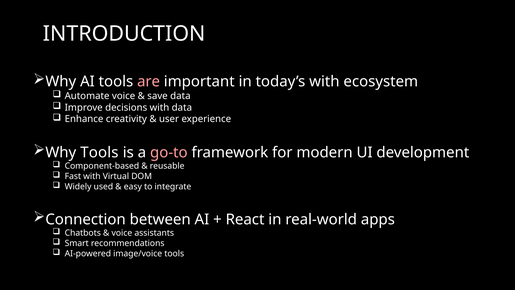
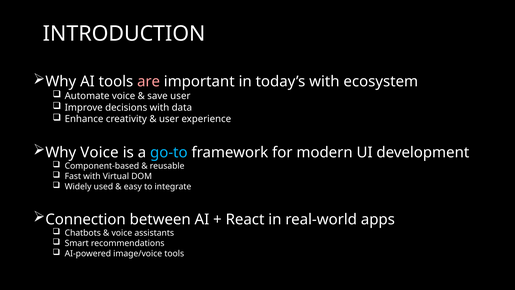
save data: data -> user (180, 96)
Why Tools: Tools -> Voice (99, 152)
go-to colour: pink -> light blue (169, 152)
